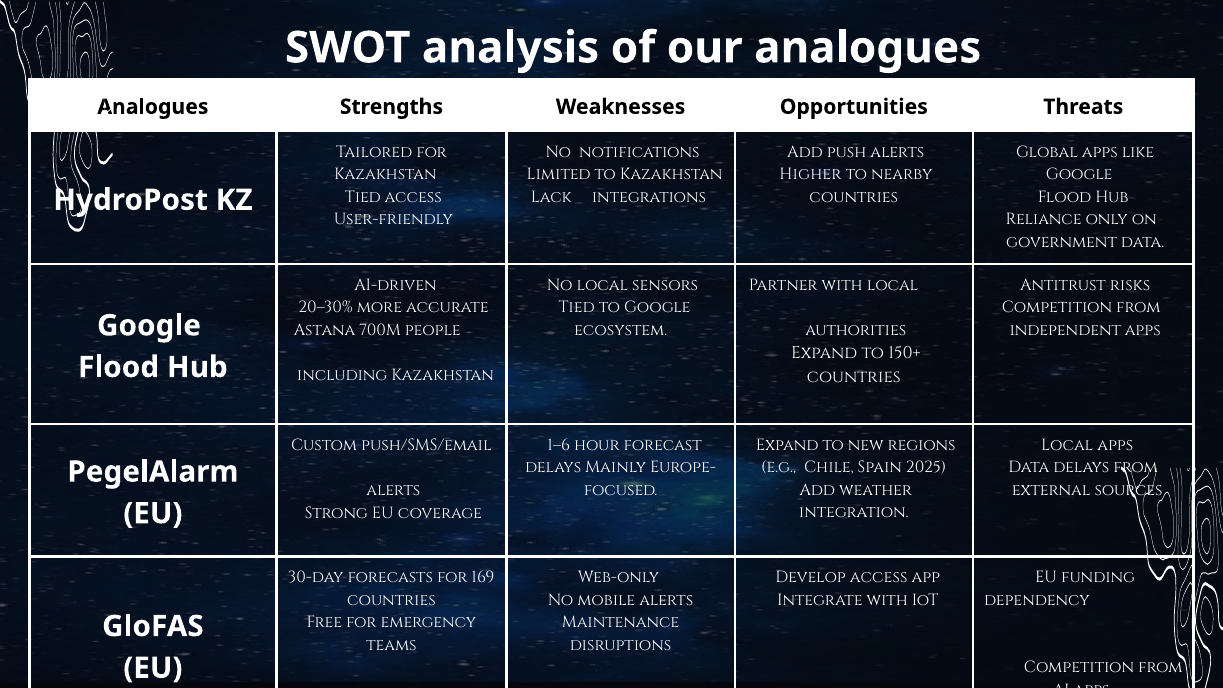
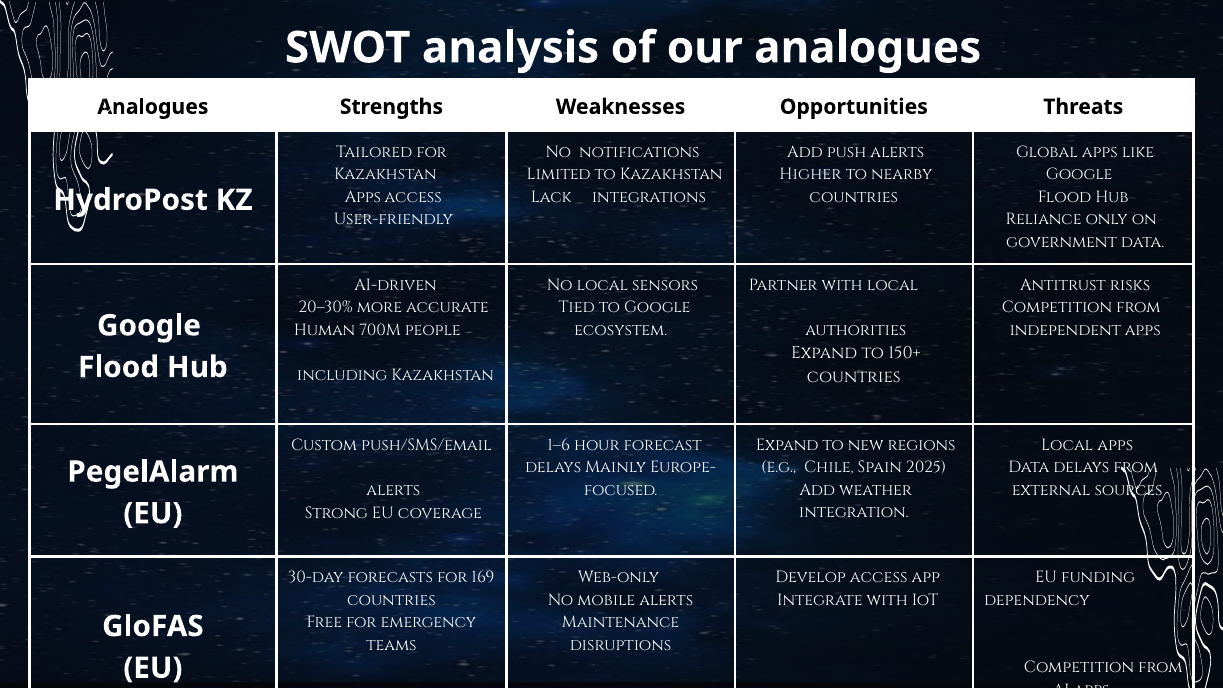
Tied: Tied -> Apps (363, 197)
Astana: Astana -> Human (325, 330)
